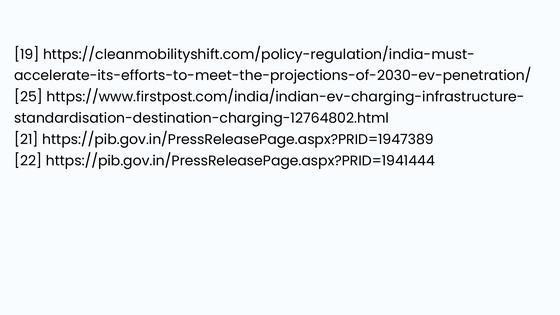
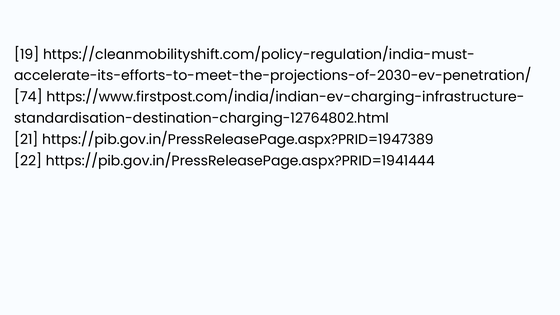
25: 25 -> 74 (28, 97)
